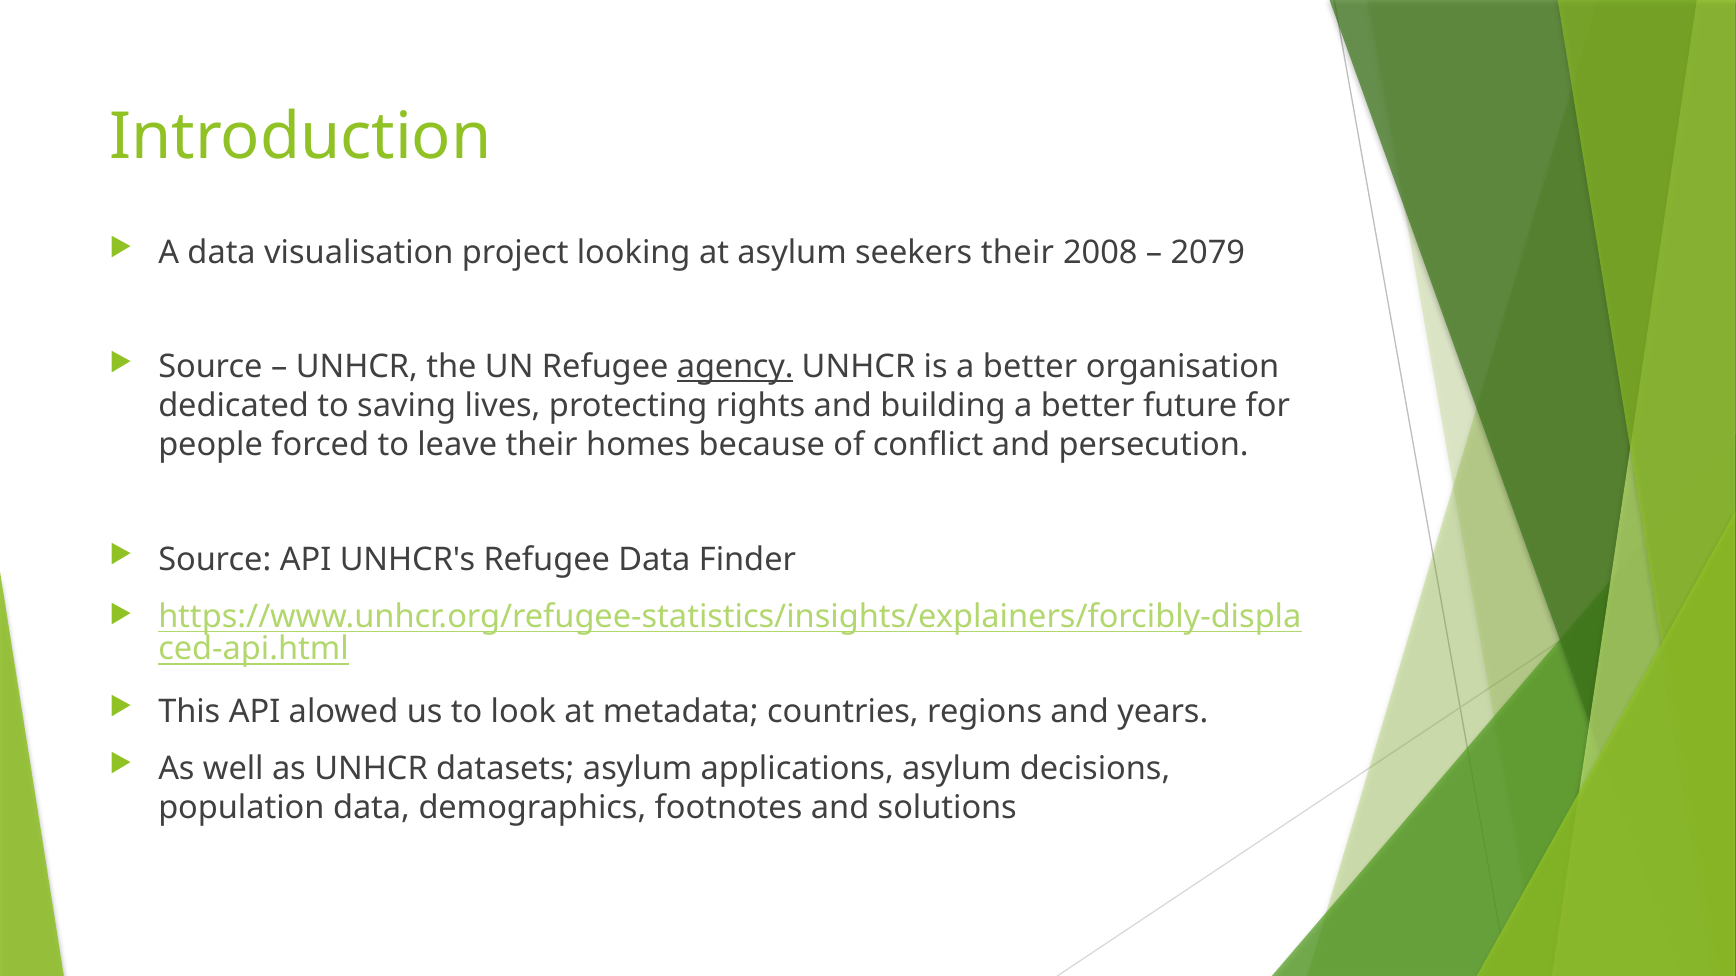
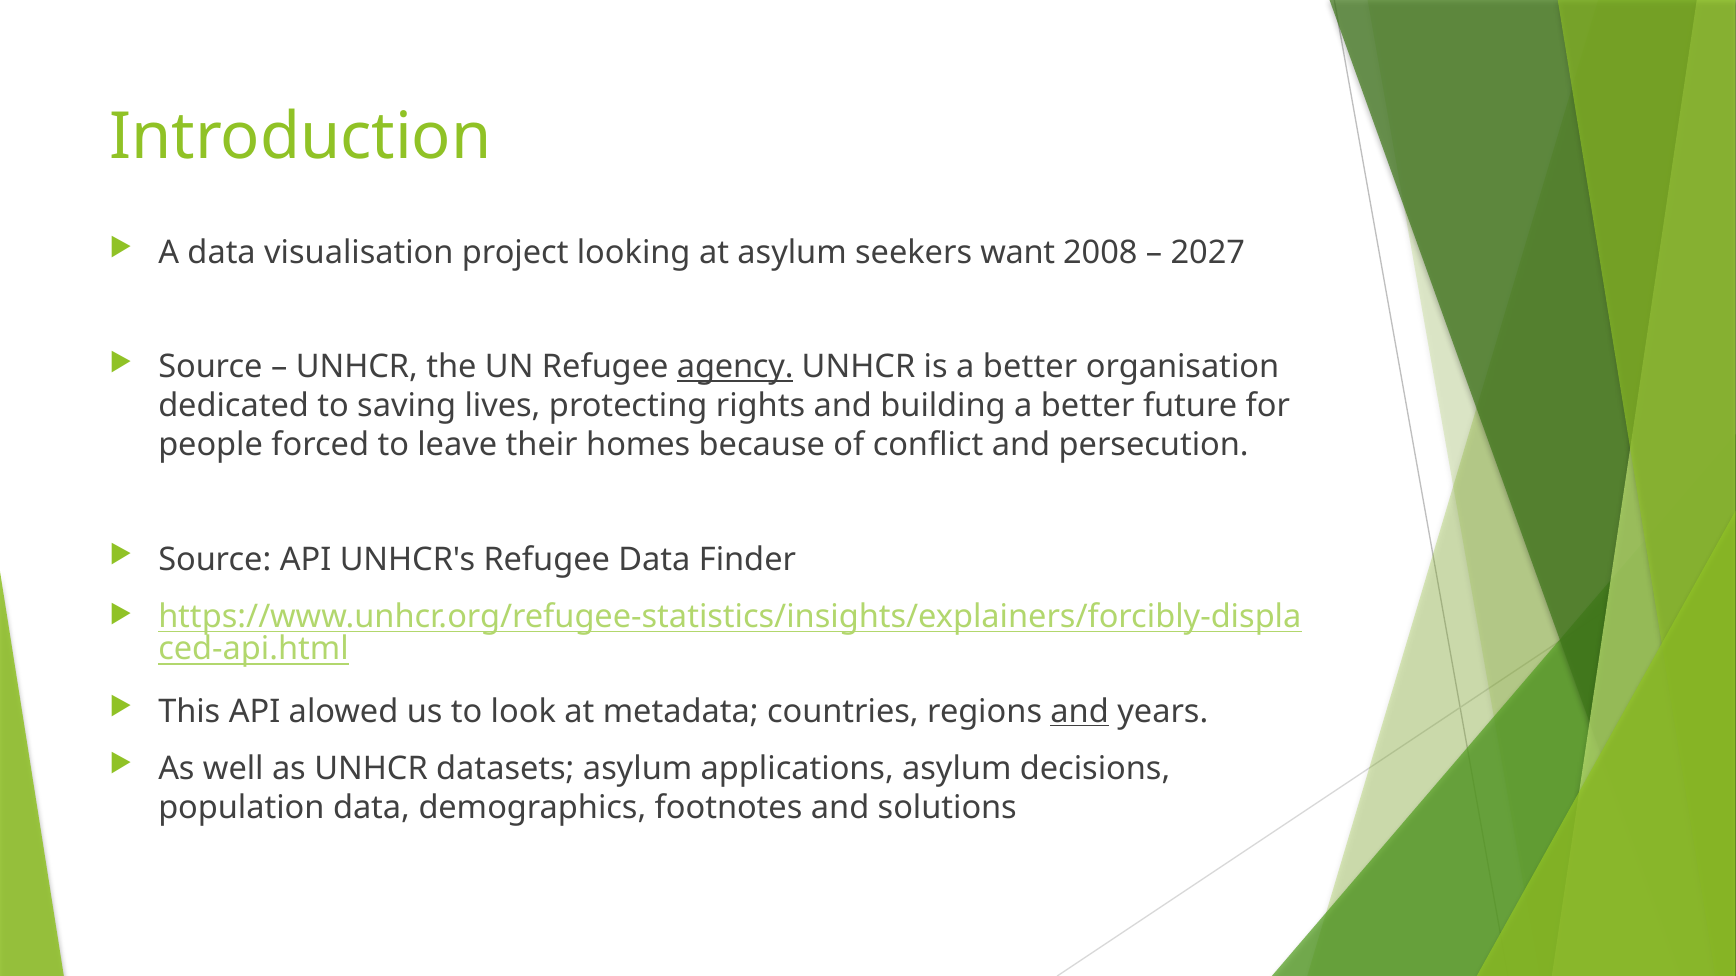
seekers their: their -> want (1018, 253)
2079: 2079 -> 2027 (1208, 253)
and underline: none -> present (1080, 712)
